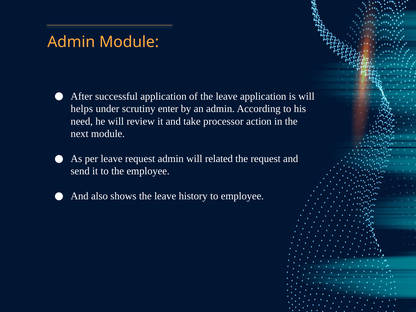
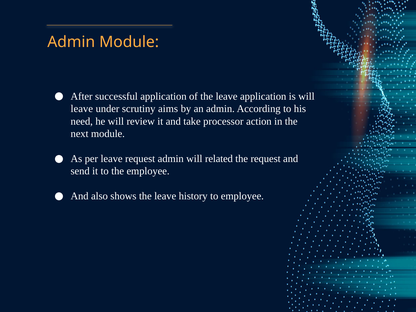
helps: helps -> leave (82, 109)
enter: enter -> aims (168, 109)
